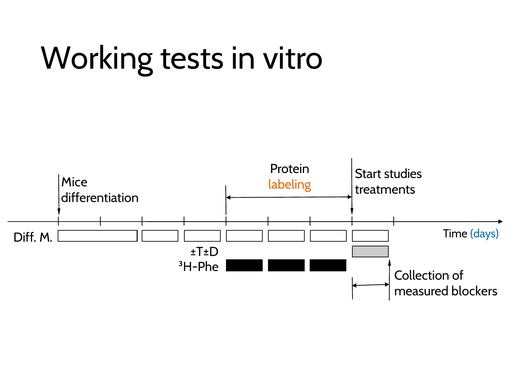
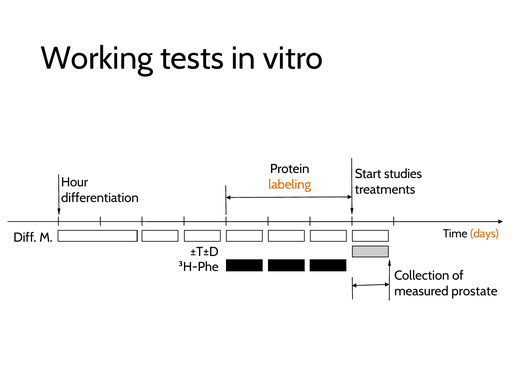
Mice: Mice -> Hour (74, 182)
days colour: blue -> orange (484, 234)
blockers: blockers -> prostate (474, 291)
